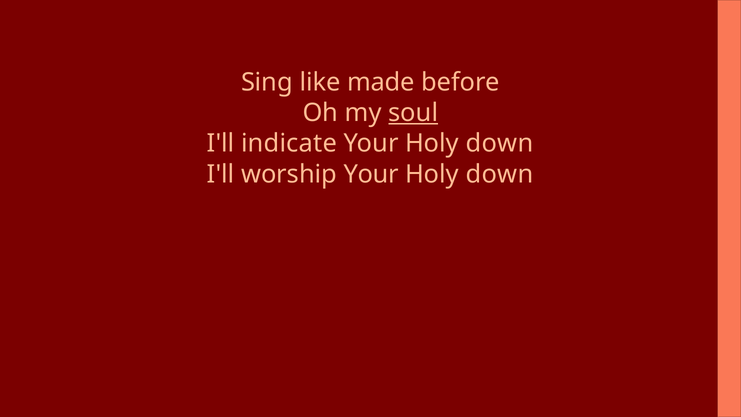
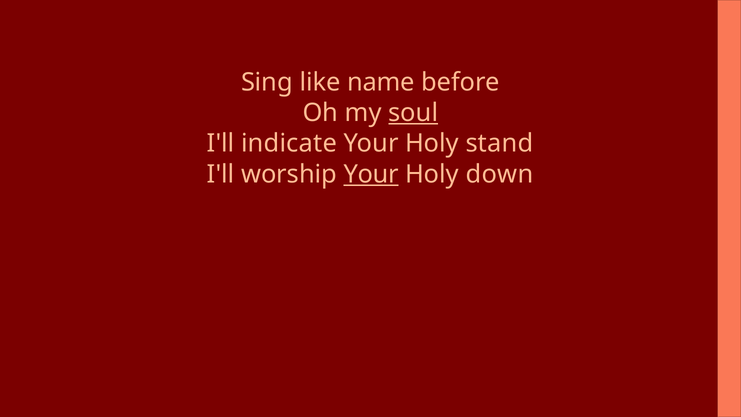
made: made -> name (381, 82)
down: down -> stand (499, 143)
Your underline: none -> present (371, 174)
